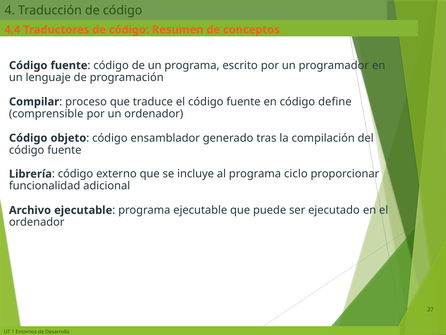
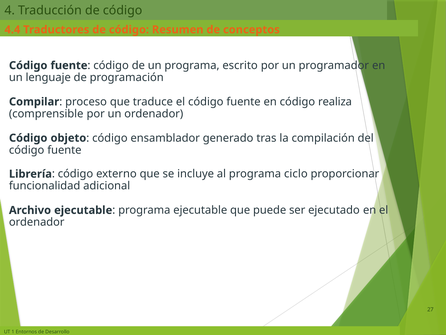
define: define -> realiza (335, 102)
